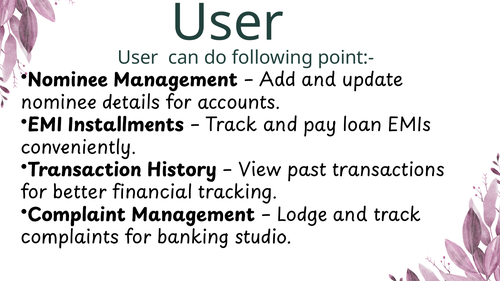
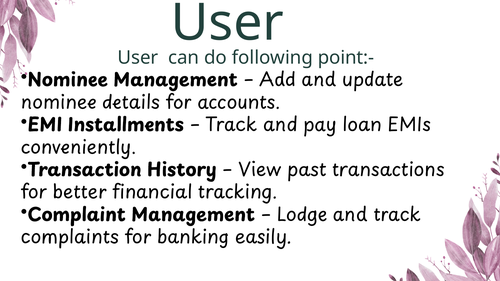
studio: studio -> easily (264, 238)
